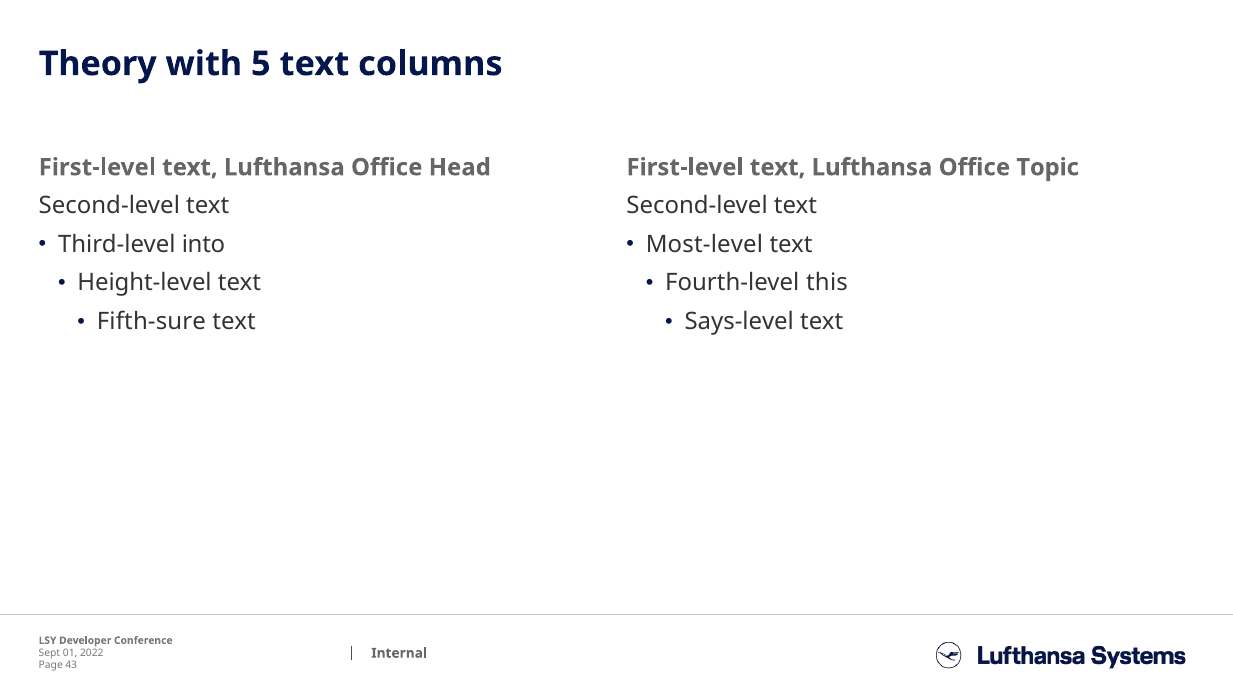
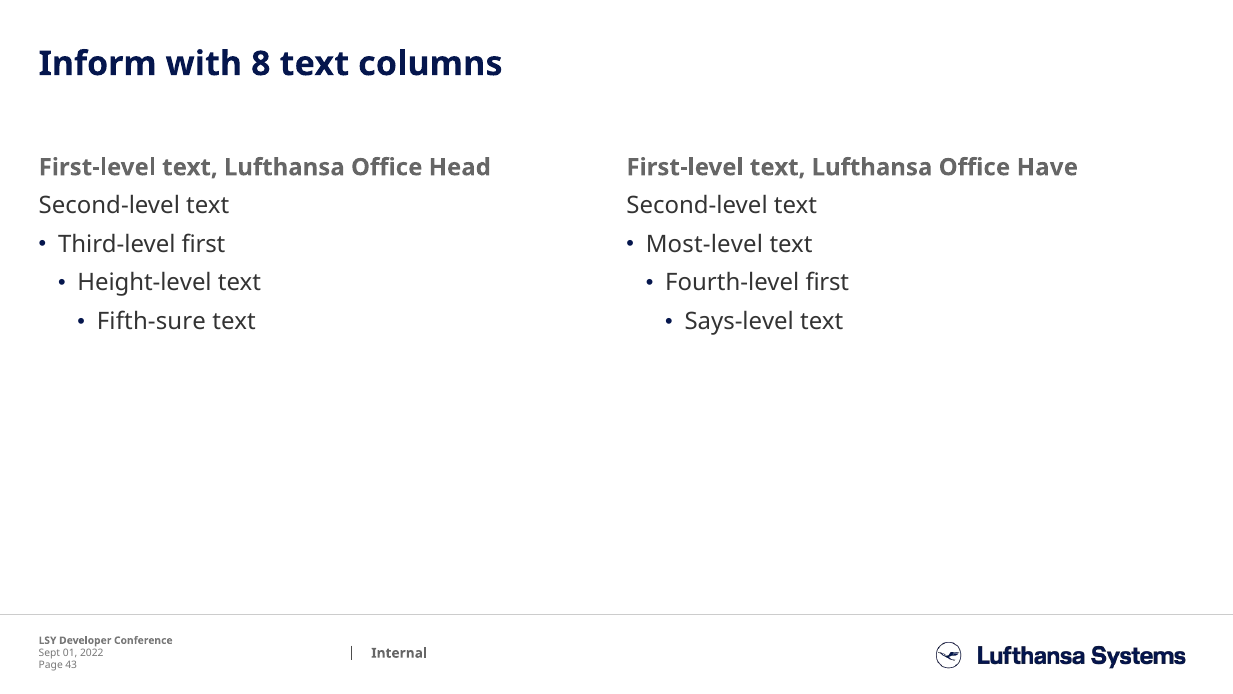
Theory: Theory -> Inform (98, 64)
5: 5 -> 8 (261, 64)
Topic: Topic -> Have (1047, 167)
Third-level into: into -> first (203, 244)
Fourth-level this: this -> first (827, 283)
